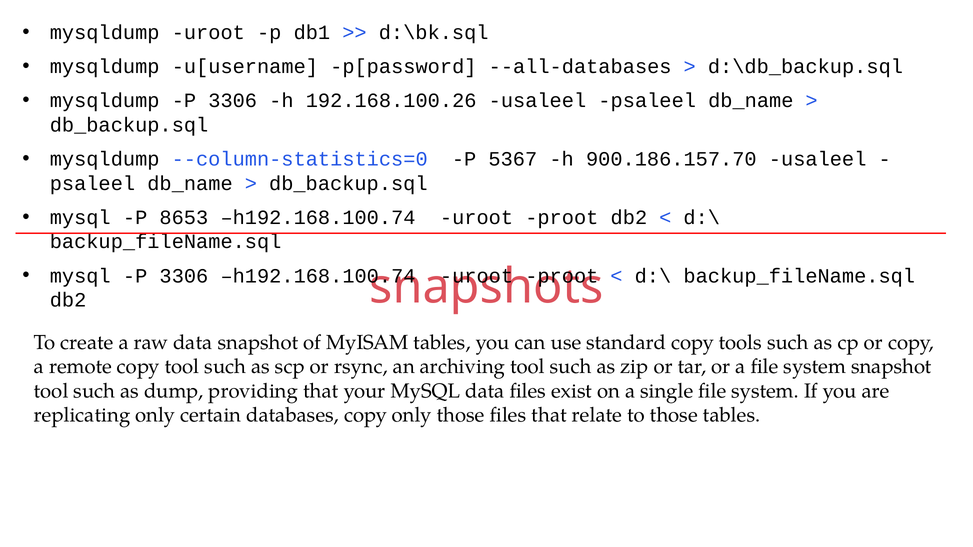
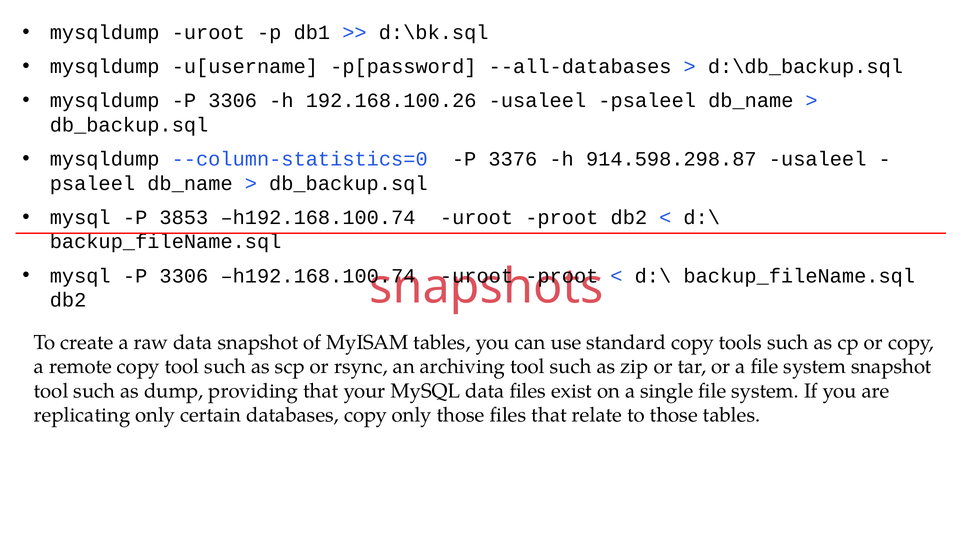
5367: 5367 -> 3376 (513, 159)
900.186.157.70: 900.186.157.70 -> 914.598.298.87 (671, 159)
8653: 8653 -> 3853 (184, 218)
